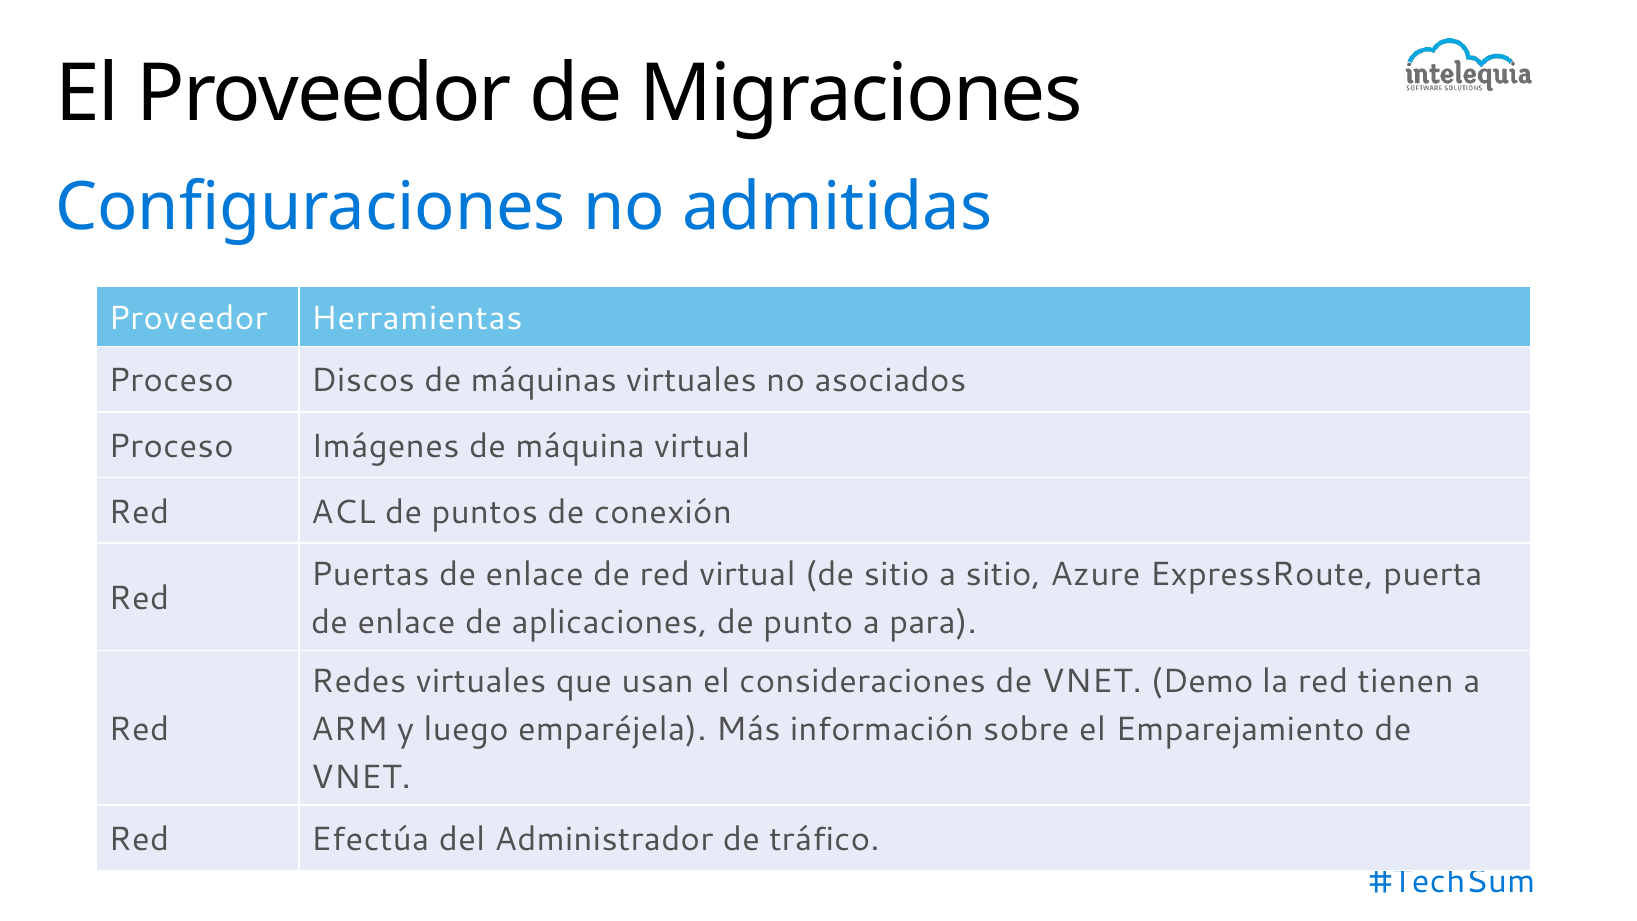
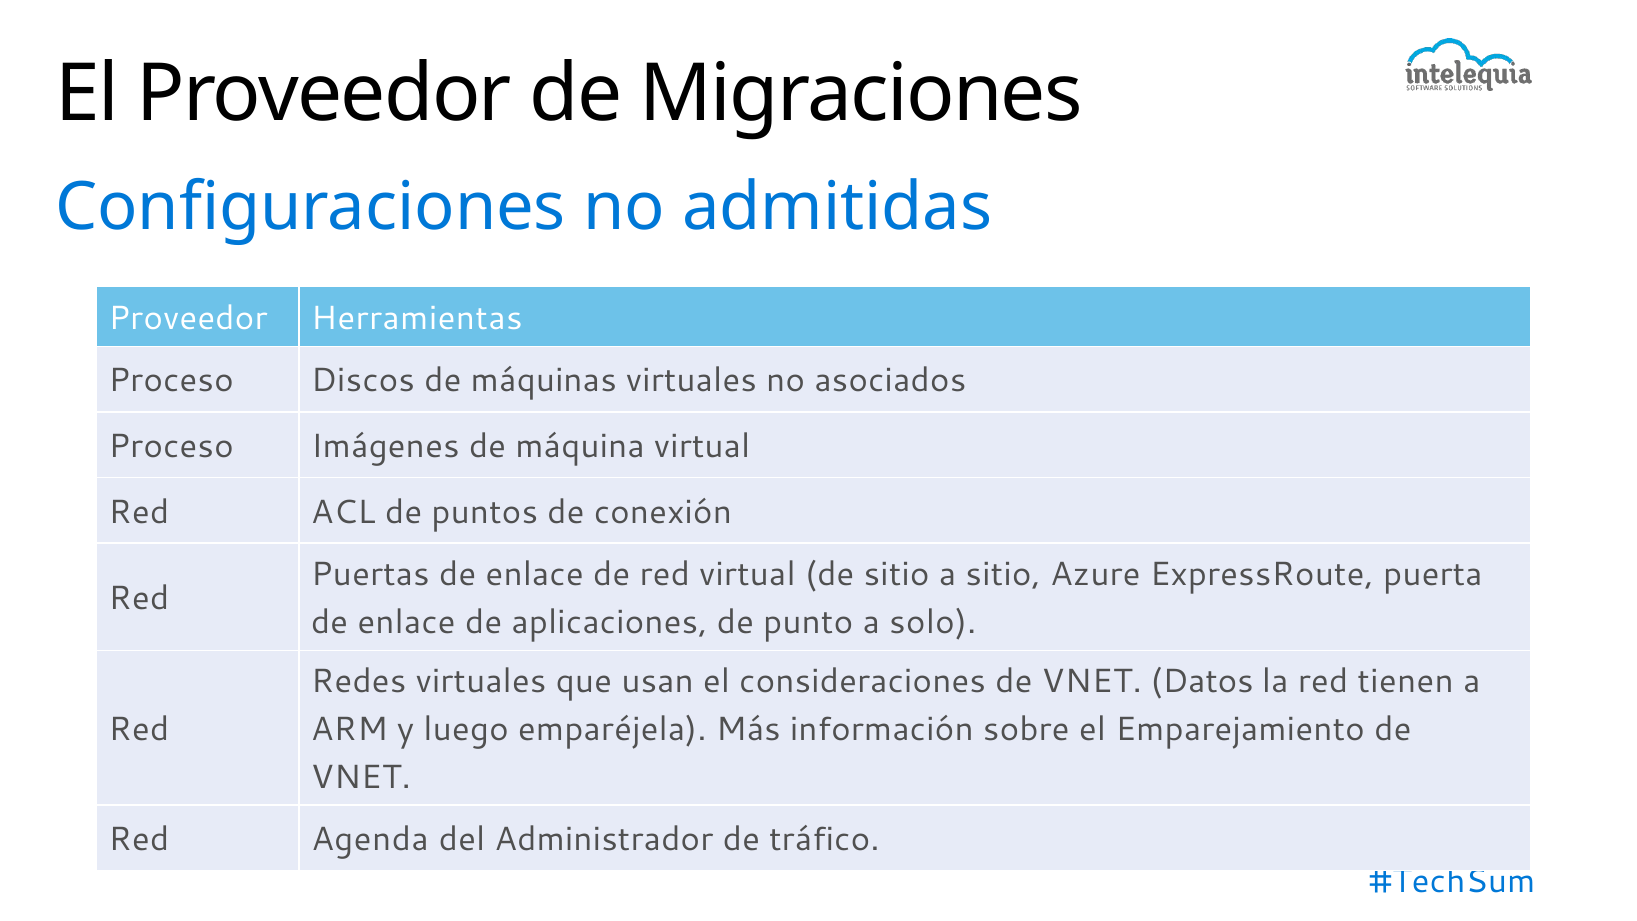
para: para -> solo (933, 622)
Demo: Demo -> Datos (1202, 682)
Efectúa: Efectúa -> Agenda (370, 839)
